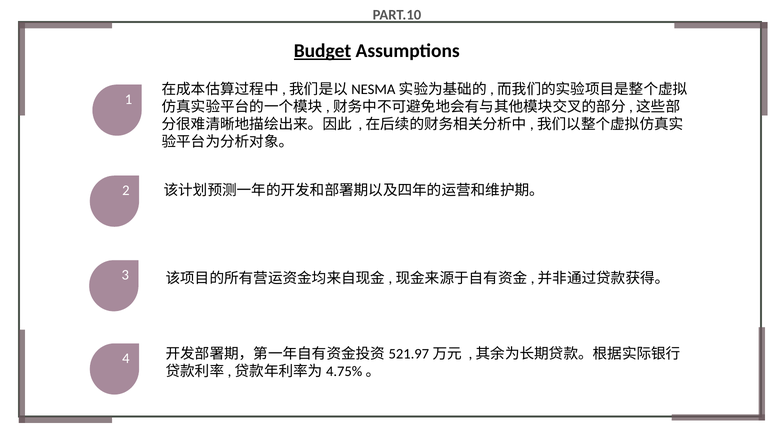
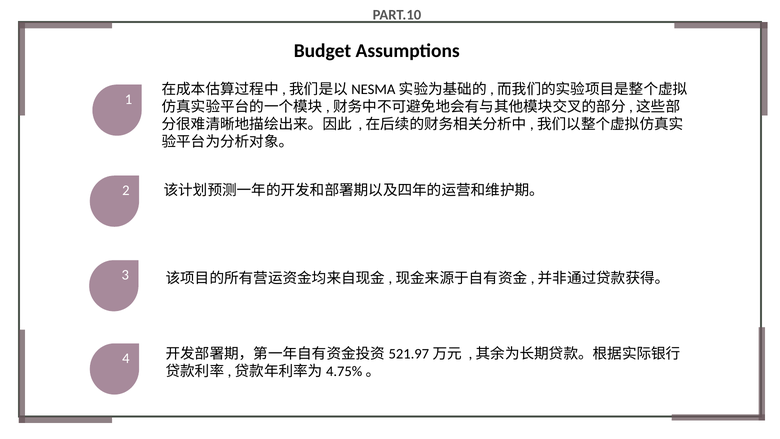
Budget underline: present -> none (323, 51)
